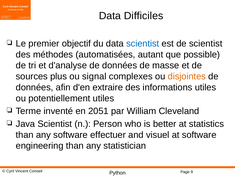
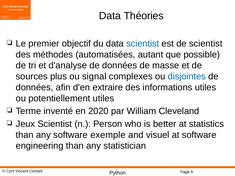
Difficiles: Difficiles -> Théories (144, 16)
disjointes colour: orange -> blue (187, 77)
2051: 2051 -> 2020 (98, 111)
Java: Java -> Jeux (25, 124)
effectuer: effectuer -> exemple (108, 135)
